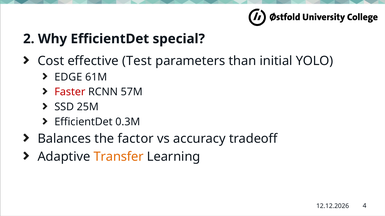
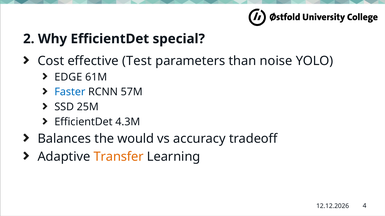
initial: initial -> noise (276, 61)
Faster colour: red -> blue (70, 92)
0.3M: 0.3M -> 4.3M (128, 122)
factor: factor -> would (136, 139)
